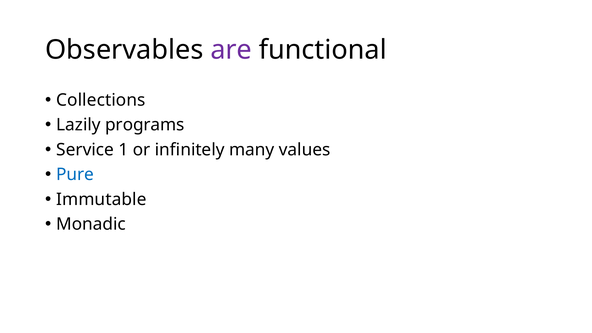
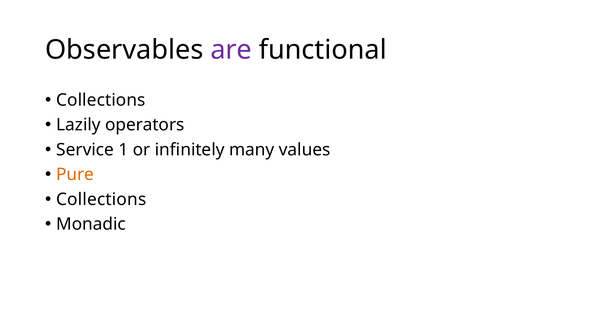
programs: programs -> operators (145, 125)
Pure colour: blue -> orange (75, 175)
Immutable: Immutable -> Collections (101, 199)
